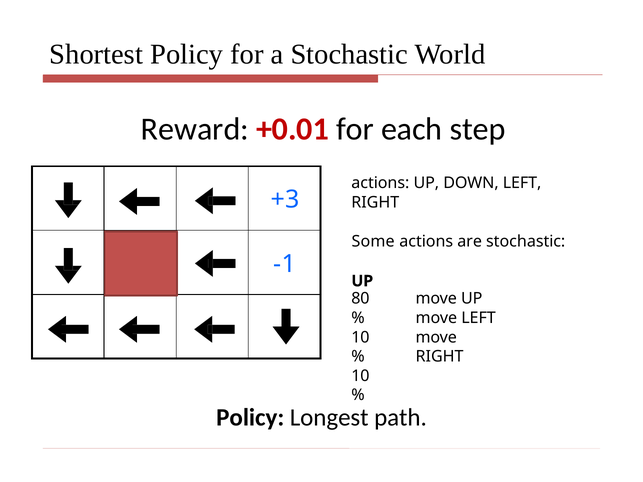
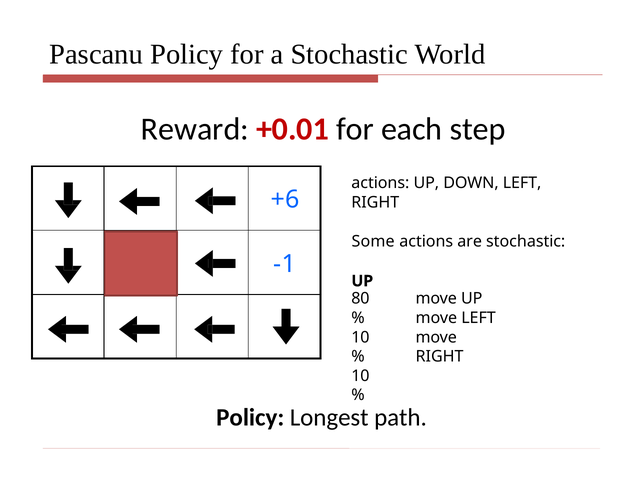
Shortest: Shortest -> Pascanu (96, 54)
+3: +3 -> +6 (285, 200)
